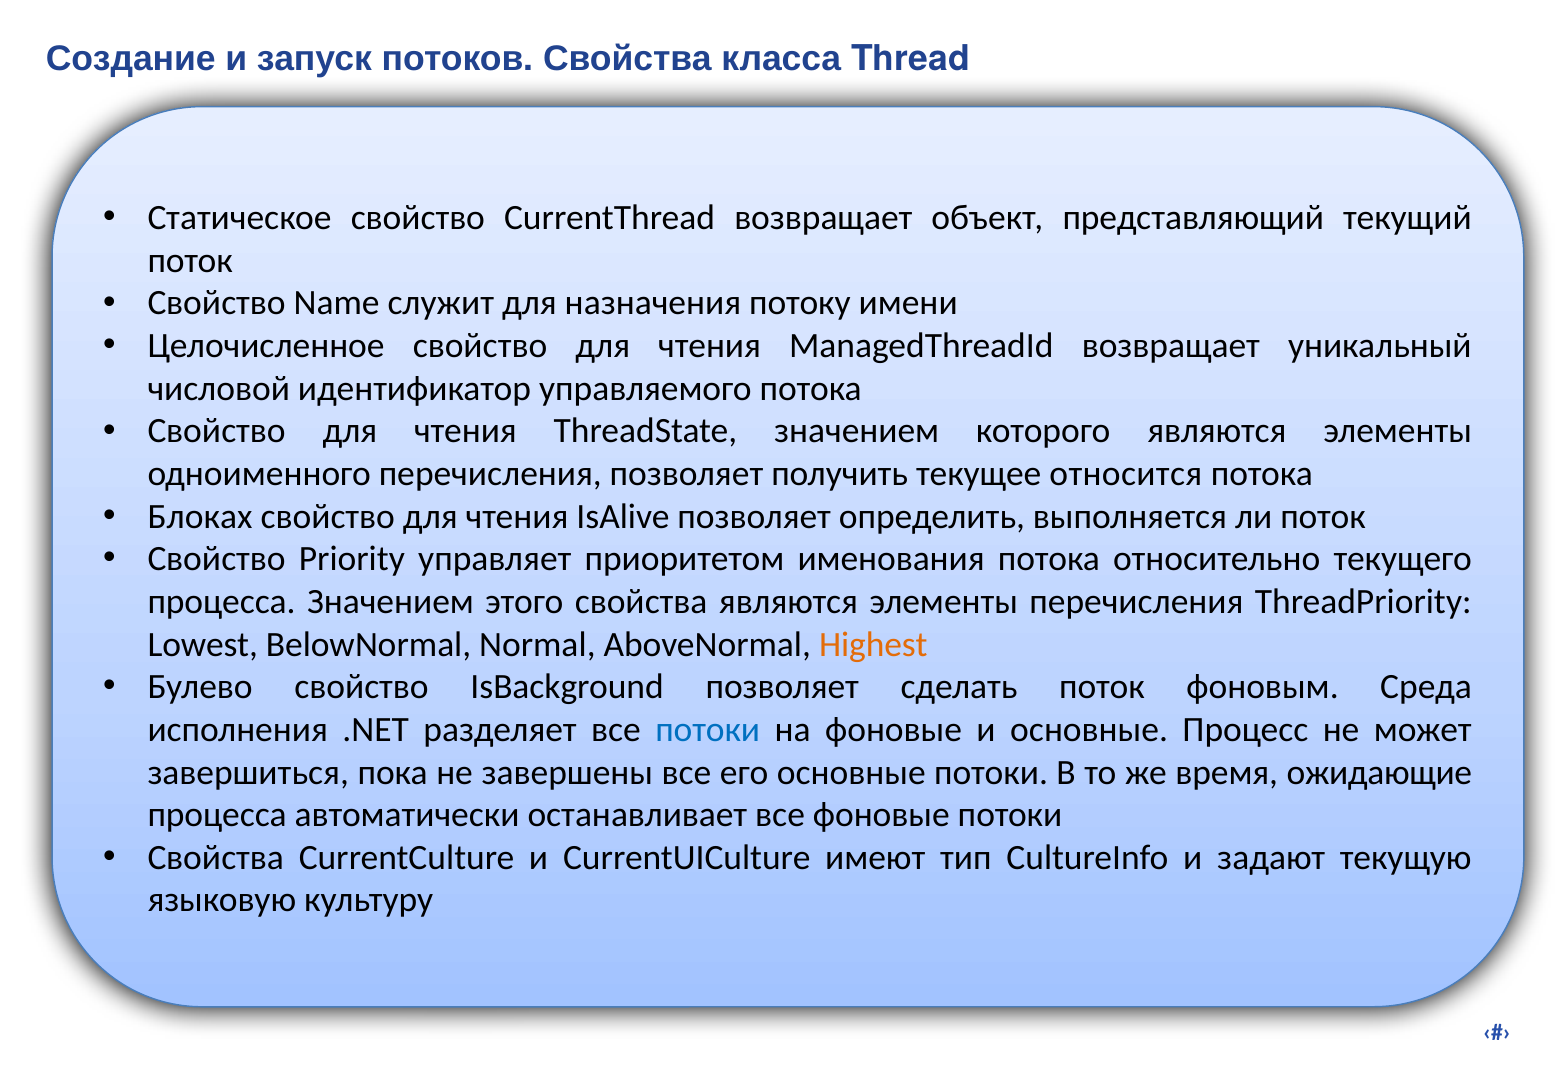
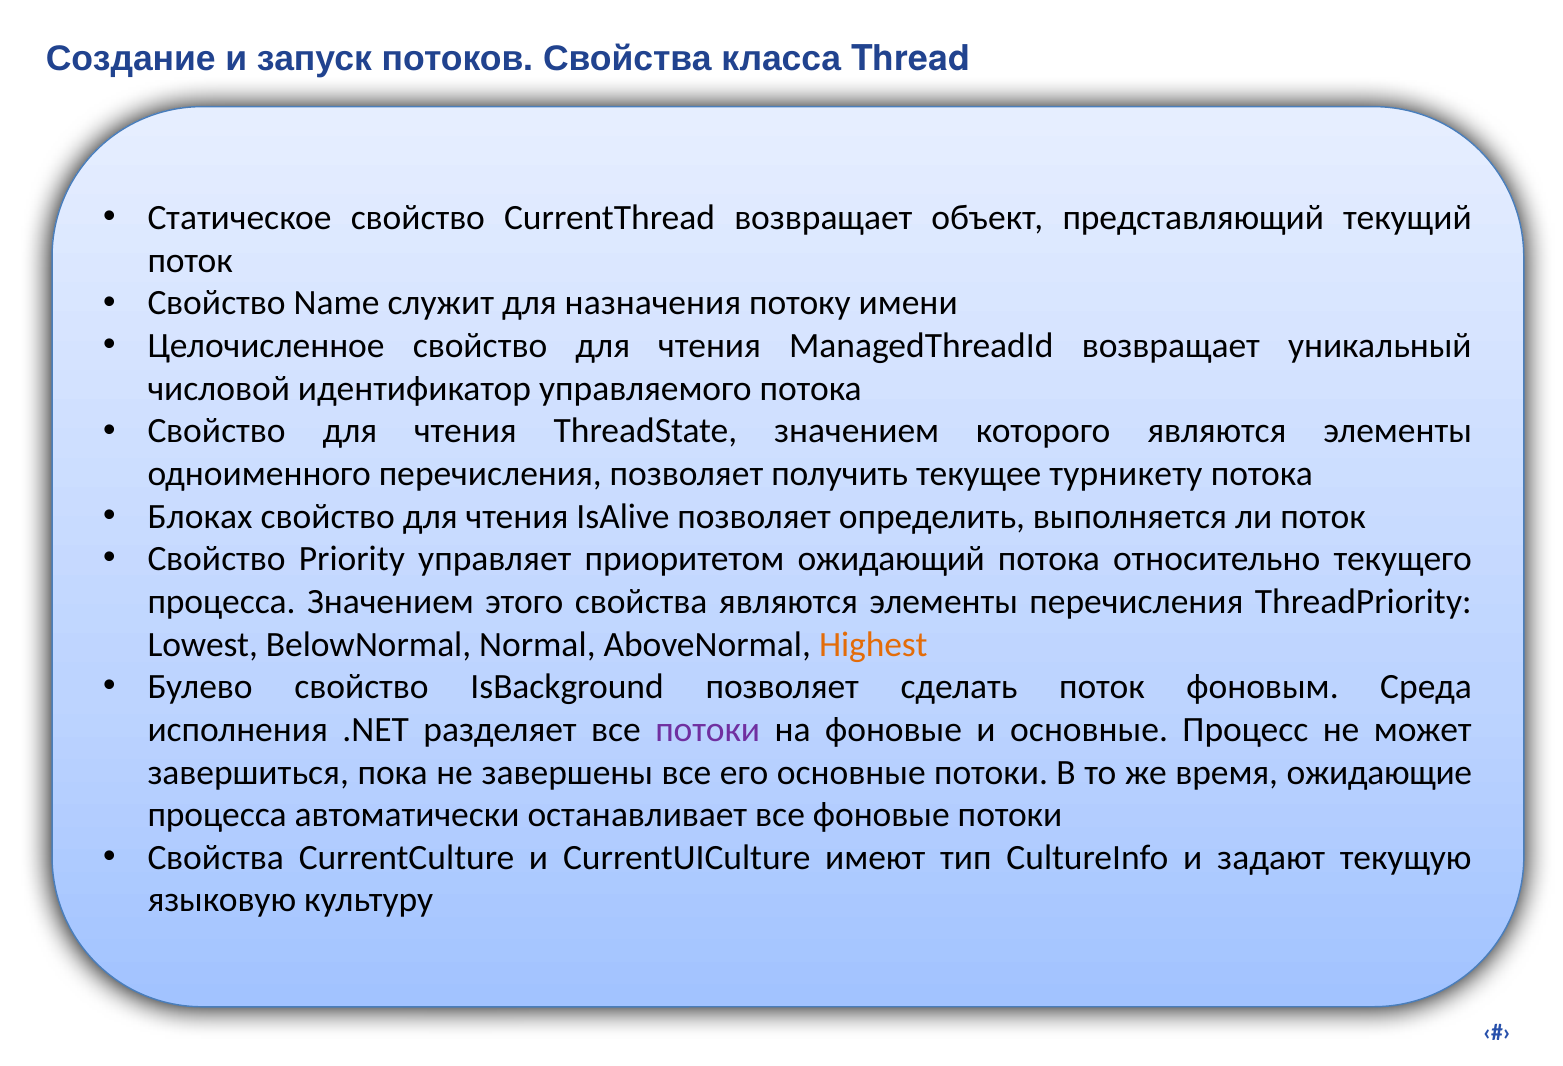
относится: относится -> турникету (1126, 474)
именования: именования -> ожидающий (891, 559)
потоки colour: blue -> purple (708, 729)
